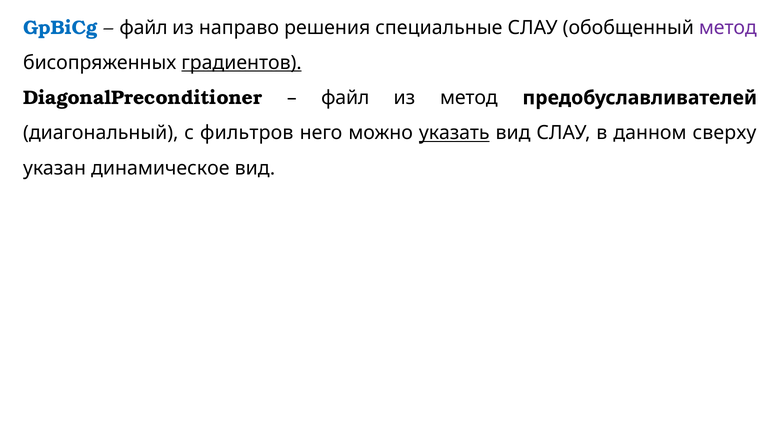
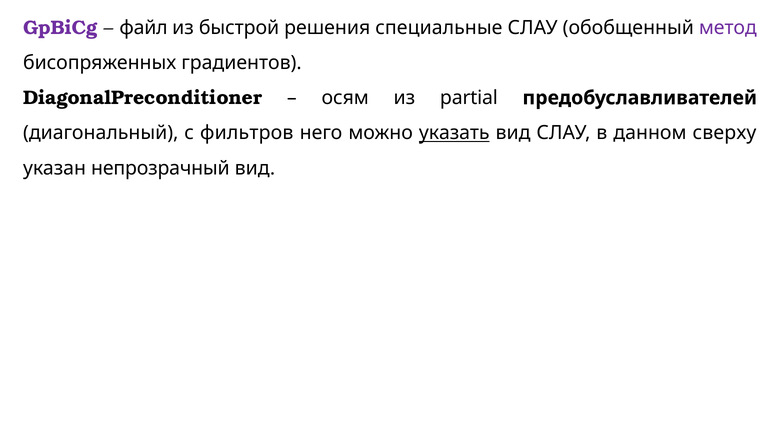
GpBiCg colour: blue -> purple (60, 28)
направо: направо -> быстрой (239, 28)
градиентов underline: present -> none (241, 63)
файл: файл -> осям (345, 98)
из метод: метод -> partial (469, 98)
динамическое: динамическое -> непрозрачный (160, 168)
